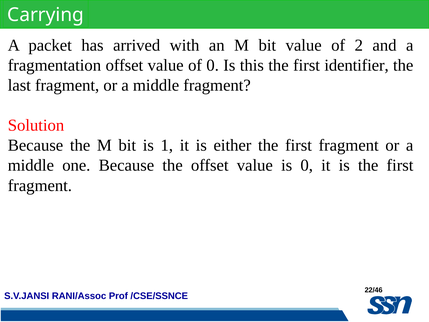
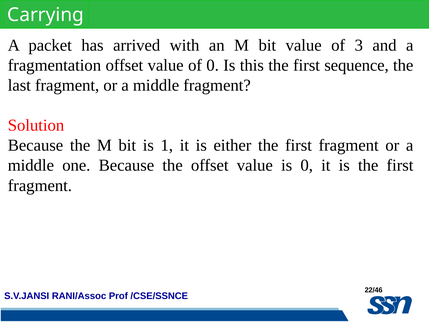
2: 2 -> 3 (359, 45)
identifier: identifier -> sequence (357, 65)
